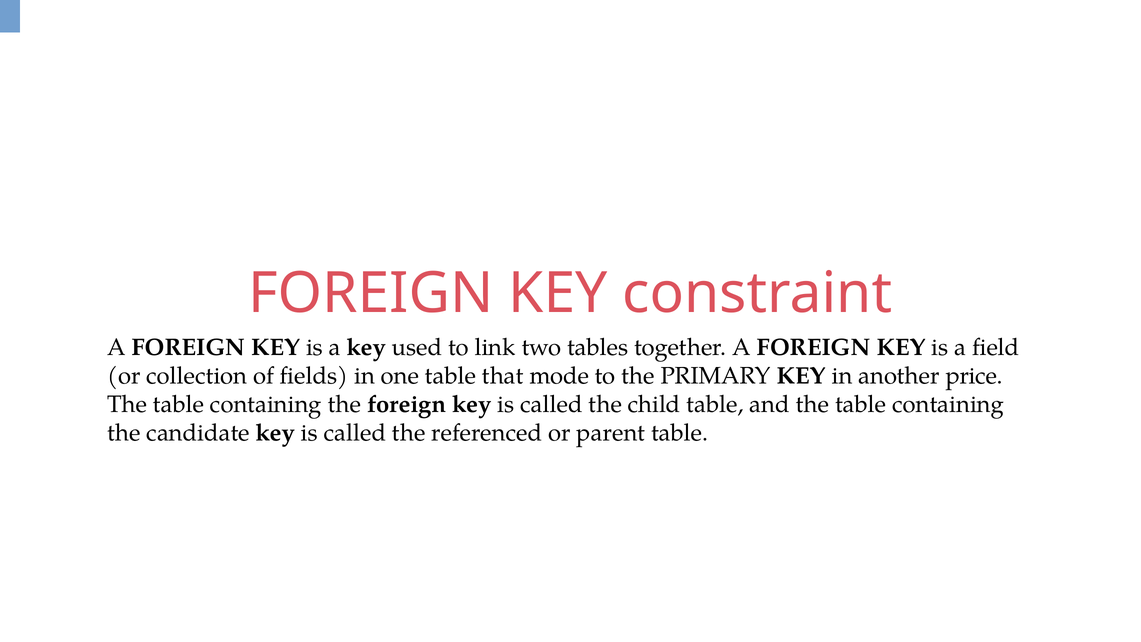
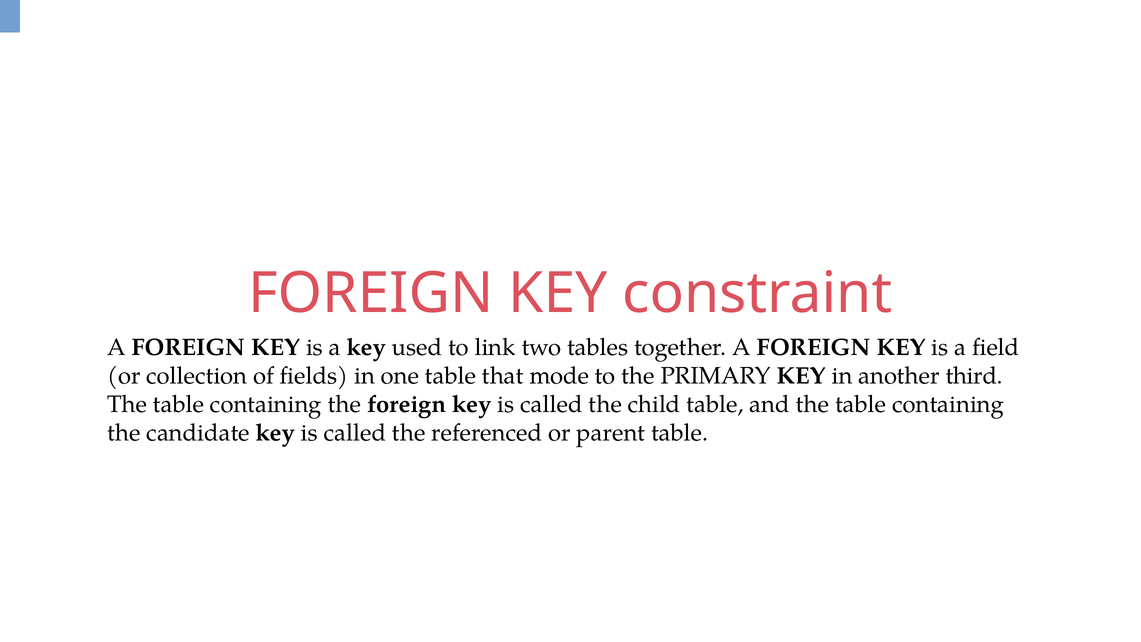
price: price -> third (974, 376)
